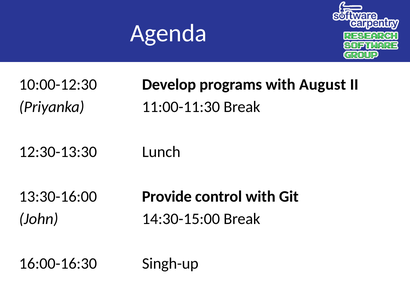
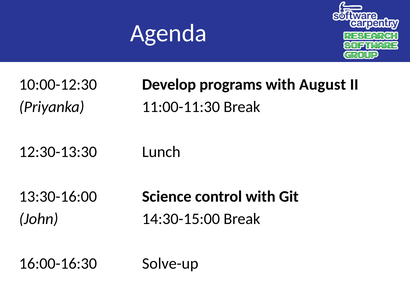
Provide: Provide -> Science (167, 196)
Singh-up: Singh-up -> Solve-up (170, 263)
